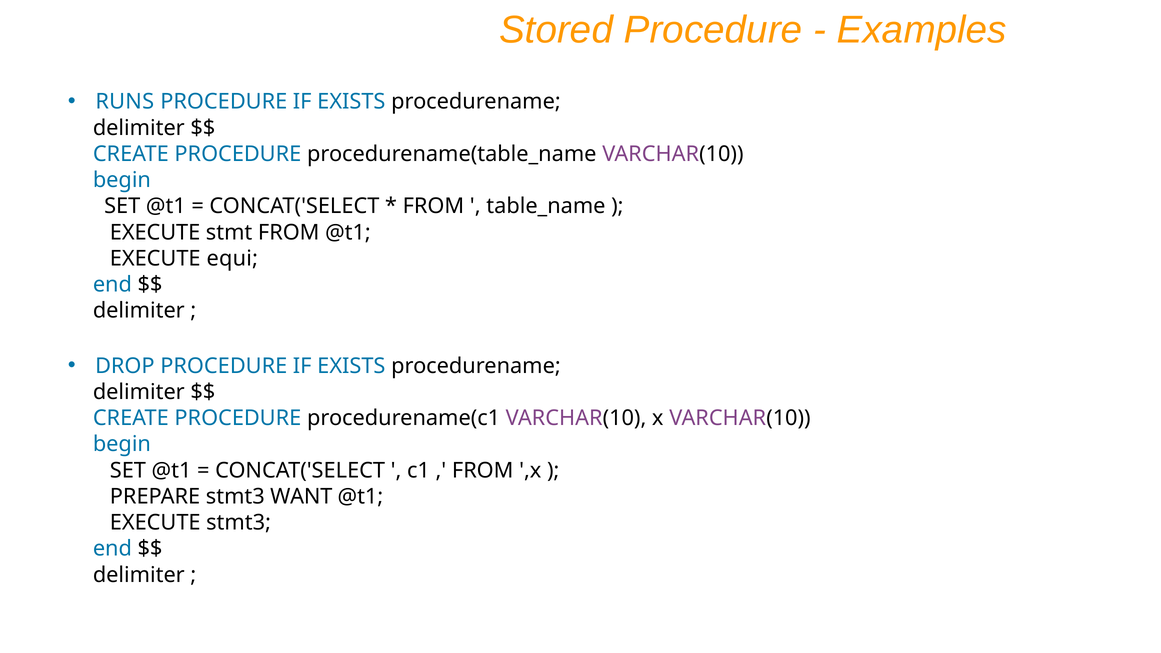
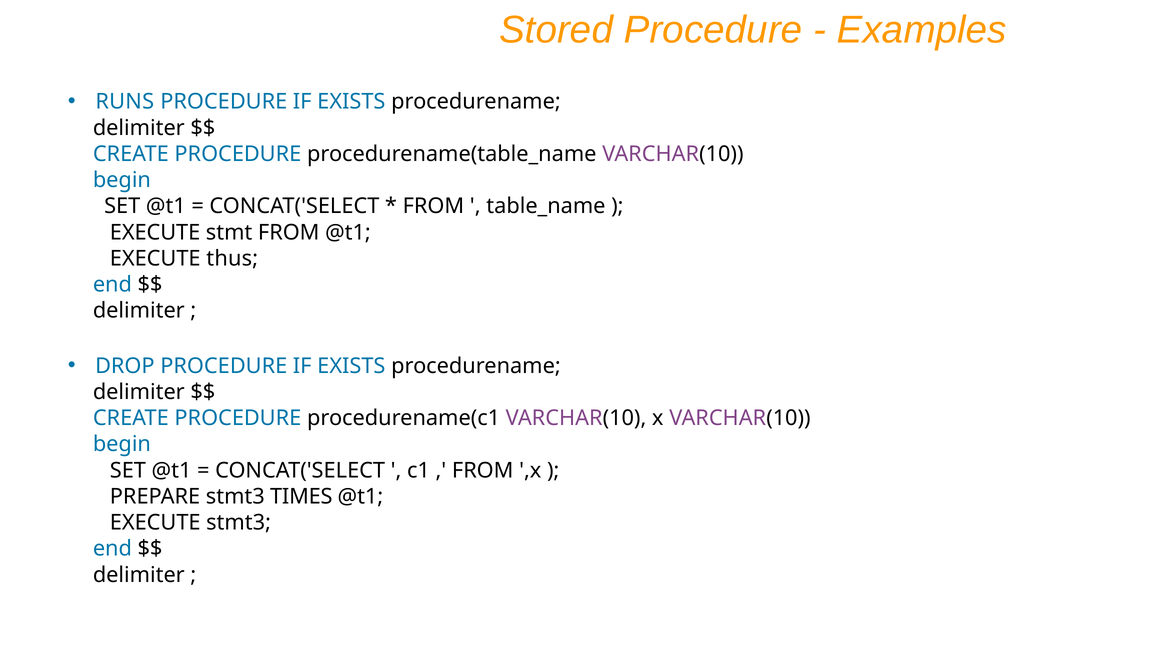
equi: equi -> thus (232, 258)
WANT: WANT -> TIMES (301, 497)
